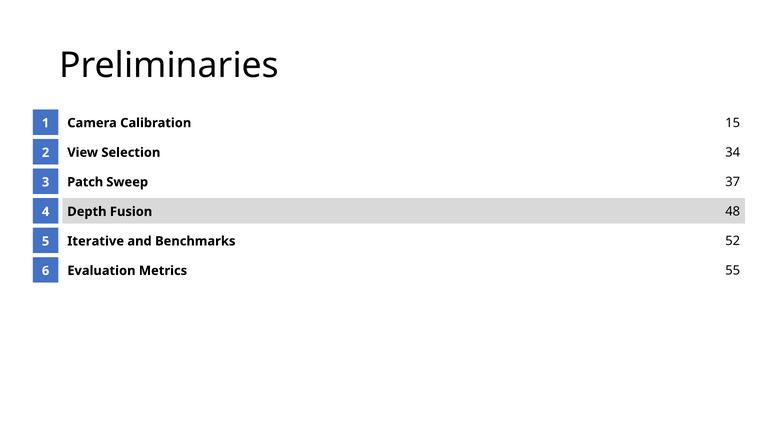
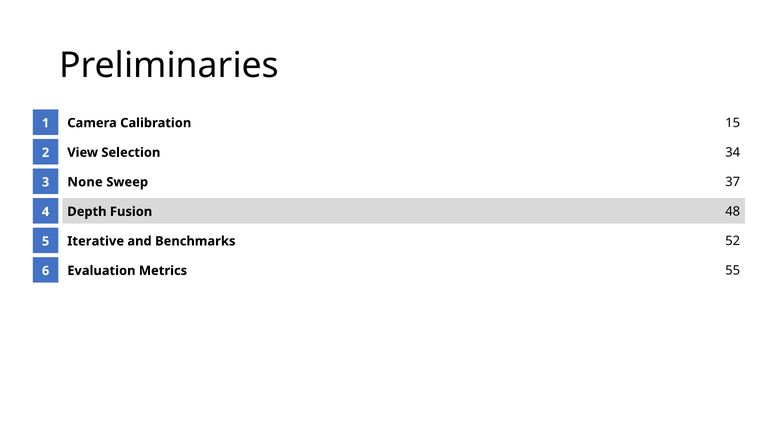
Patch: Patch -> None (85, 182)
